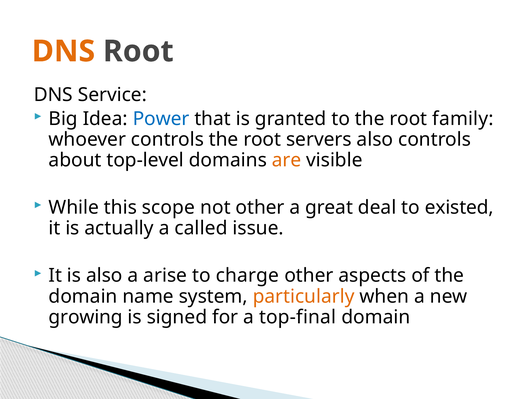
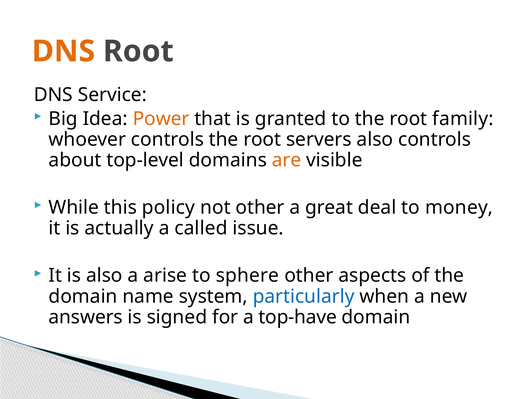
Power colour: blue -> orange (161, 118)
scope: scope -> policy (168, 207)
existed: existed -> money (459, 207)
charge: charge -> sphere (247, 275)
particularly colour: orange -> blue (304, 296)
growing: growing -> answers (86, 317)
top-final: top-final -> top-have (298, 317)
